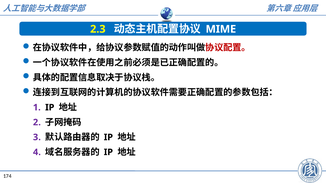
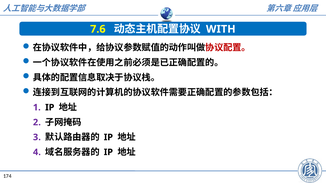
2.3: 2.3 -> 7.6 (98, 29)
MIME: MIME -> WITH (221, 29)
